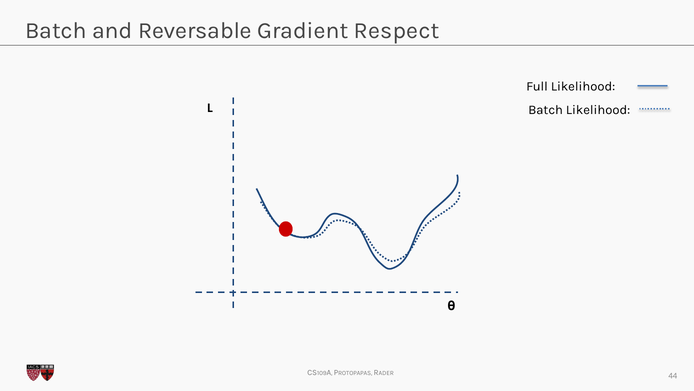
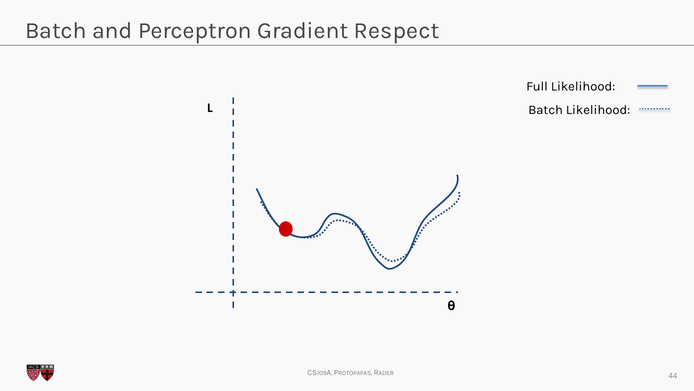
Reversable: Reversable -> Perceptron (195, 30)
